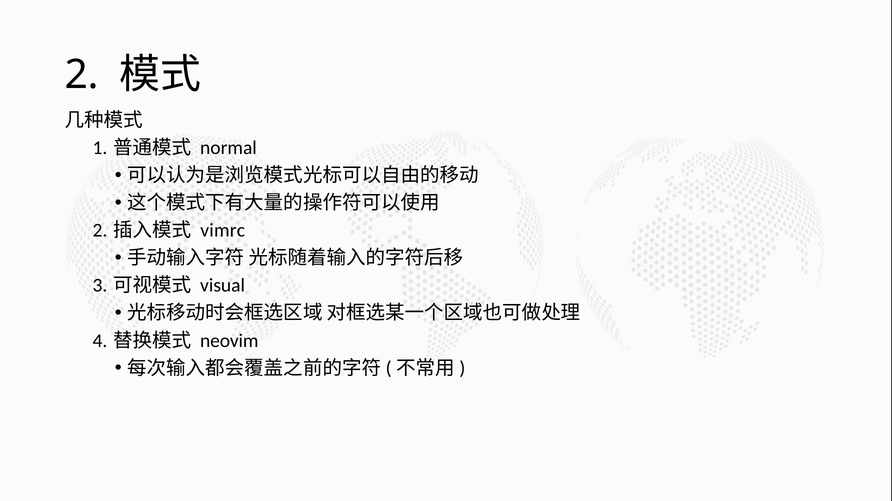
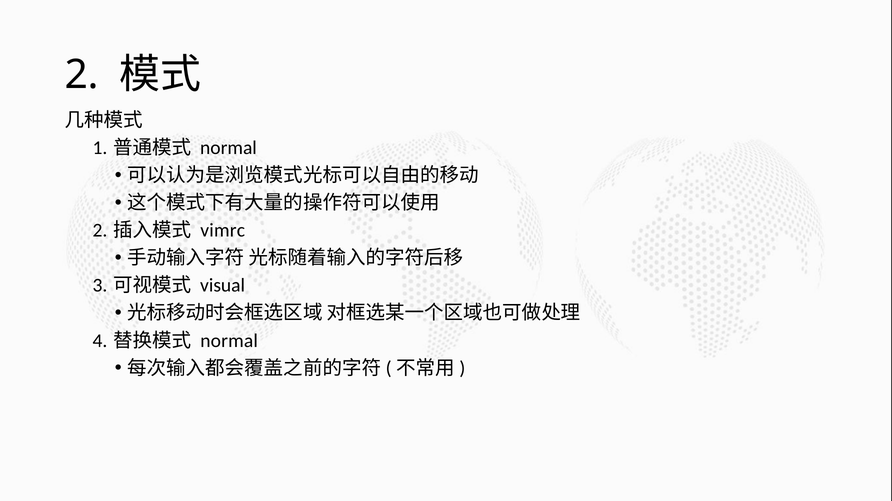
neovim: neovim -> normal (229, 341)
